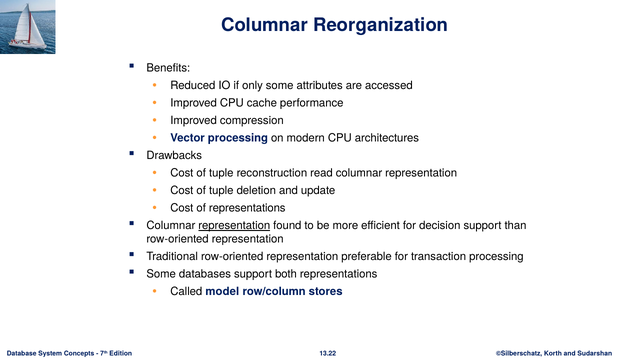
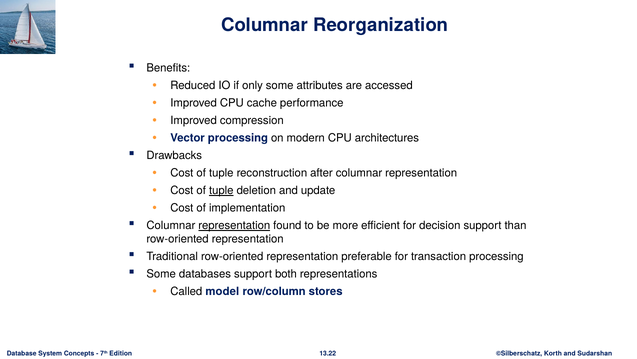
read: read -> after (321, 173)
tuple underline: none -> present (221, 190)
of representations: representations -> implementation (247, 208)
